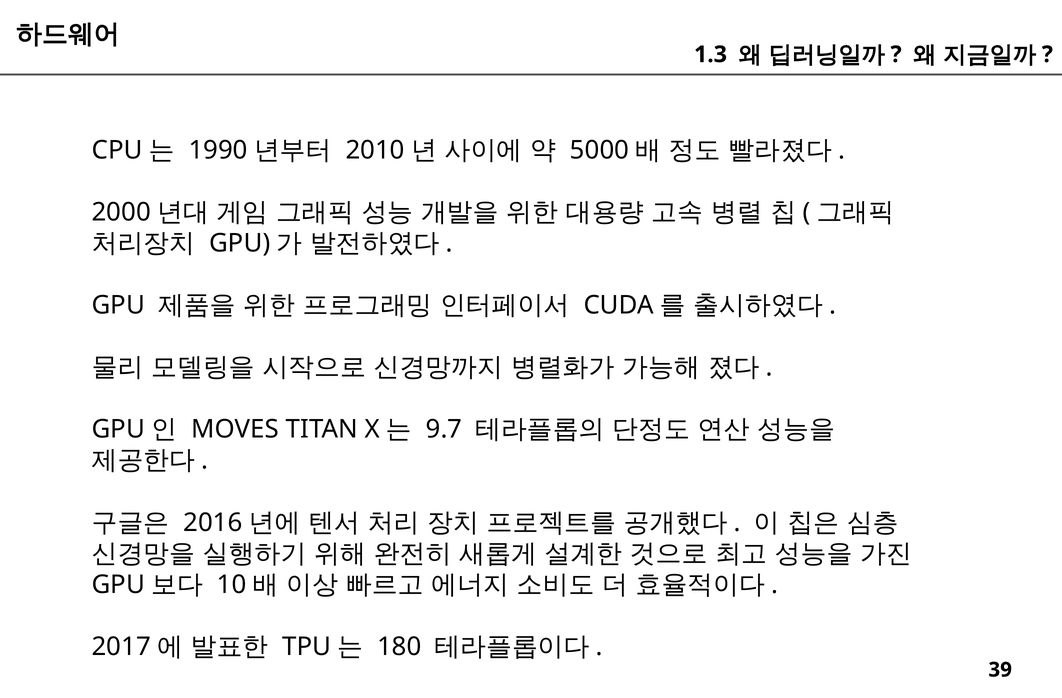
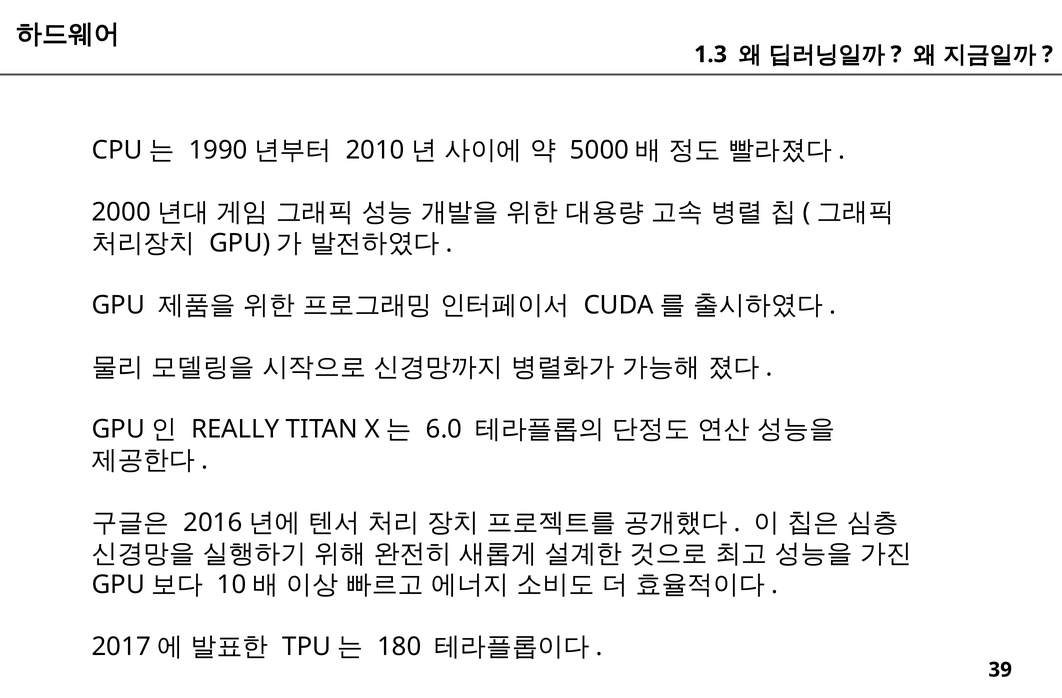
MOVES: MOVES -> REALLY (235, 429)
9.7: 9.7 -> 6.0 (444, 429)
